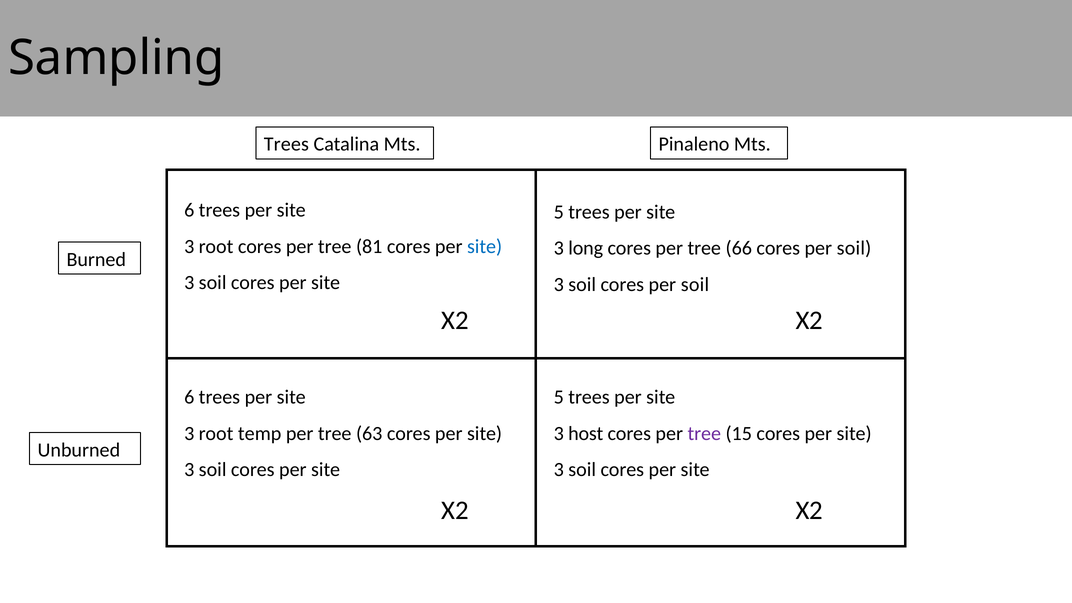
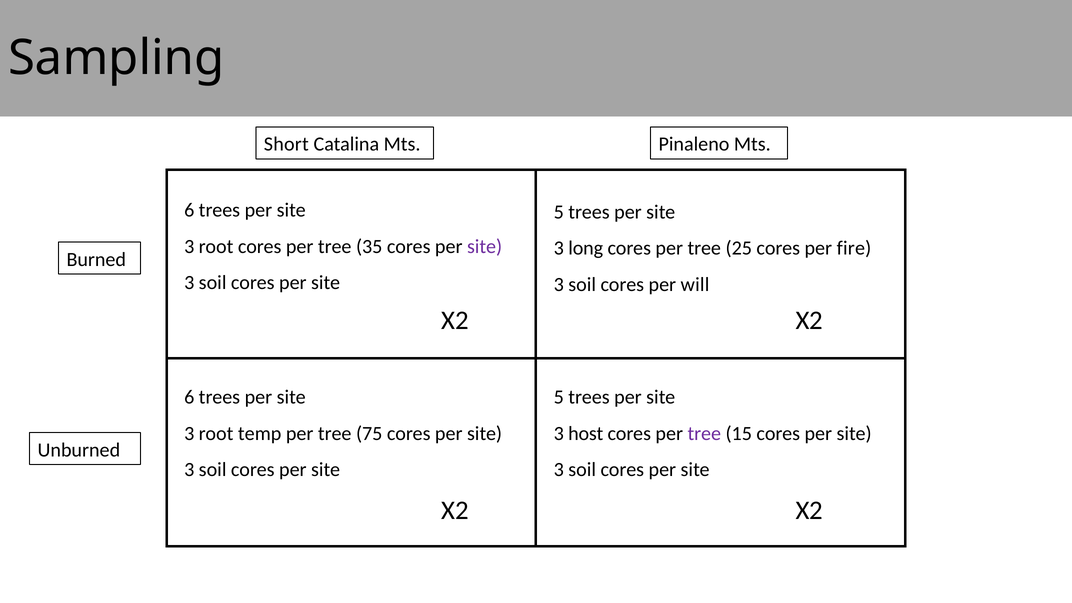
Trees: Trees -> Short (286, 144)
81: 81 -> 35 (369, 246)
site colour: blue -> purple (485, 246)
66: 66 -> 25 (739, 248)
soil: soil -> fire (854, 248)
soil cores per soil: soil -> will (695, 284)
63: 63 -> 75 (369, 433)
